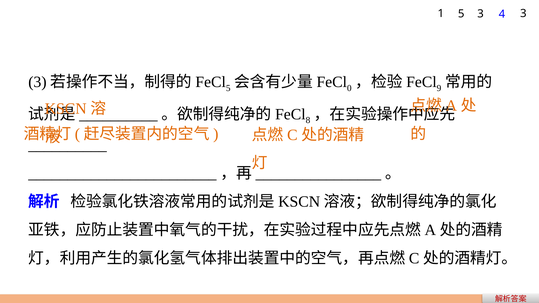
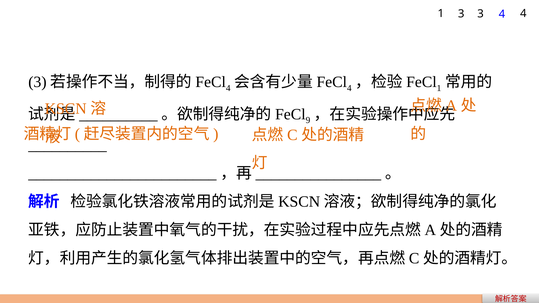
1 5: 5 -> 3 (461, 14)
4 3: 3 -> 4 (523, 13)
5: 5 -> 4 (228, 88)
0: 0 -> 4 (349, 88)
9: 9 -> 1 (439, 88)
8: 8 -> 9 (308, 120)
